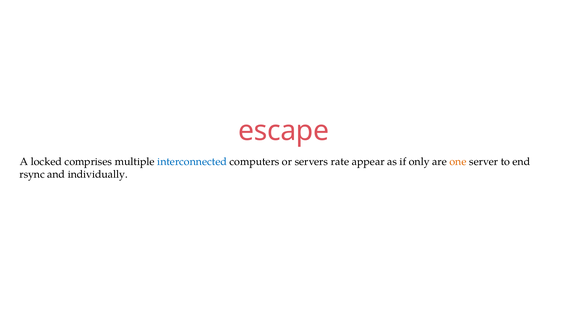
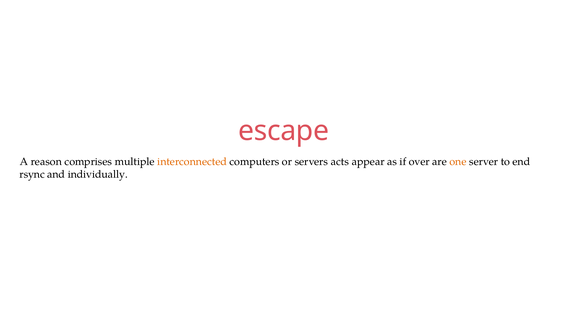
locked: locked -> reason (46, 162)
interconnected colour: blue -> orange (192, 162)
rate: rate -> acts (340, 162)
only: only -> over (419, 162)
